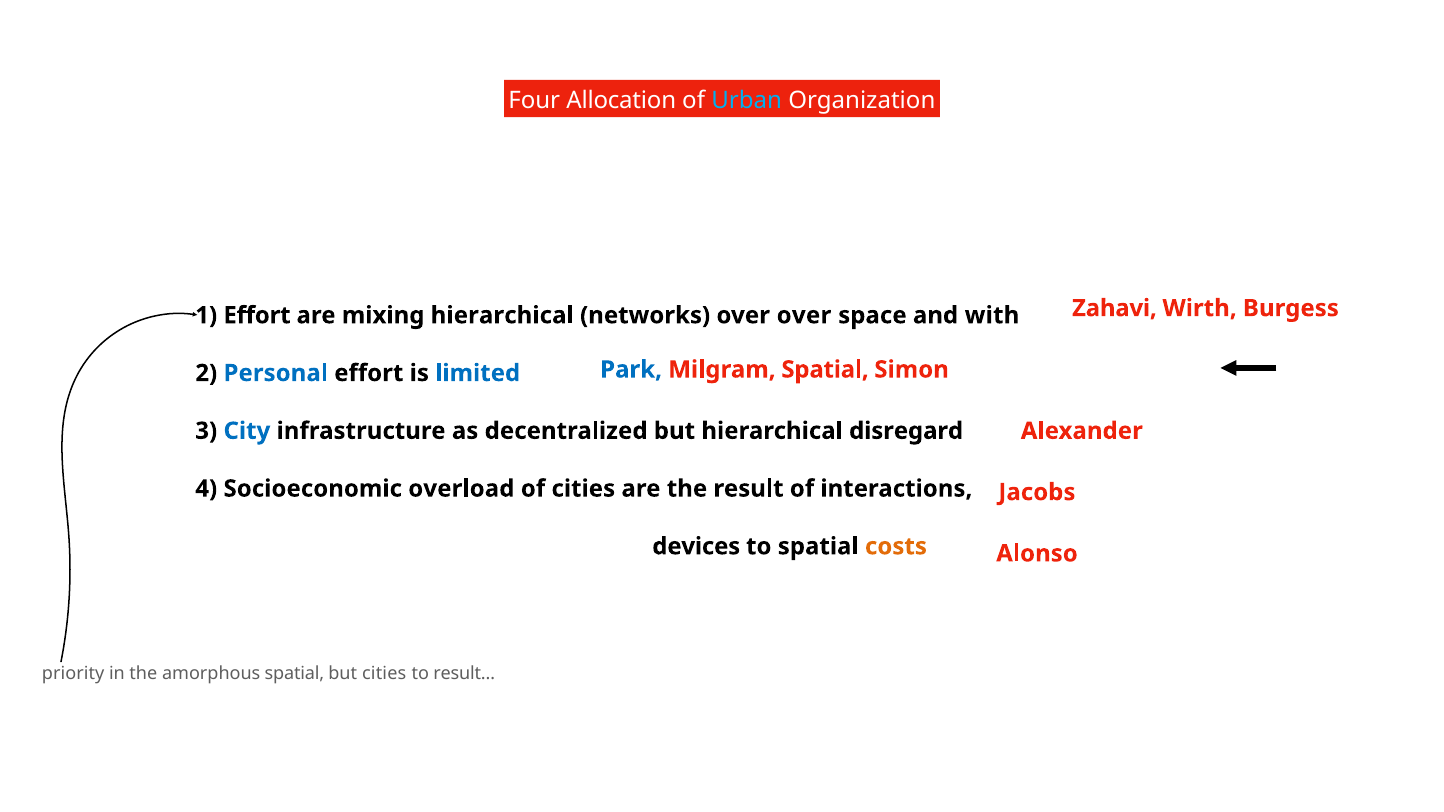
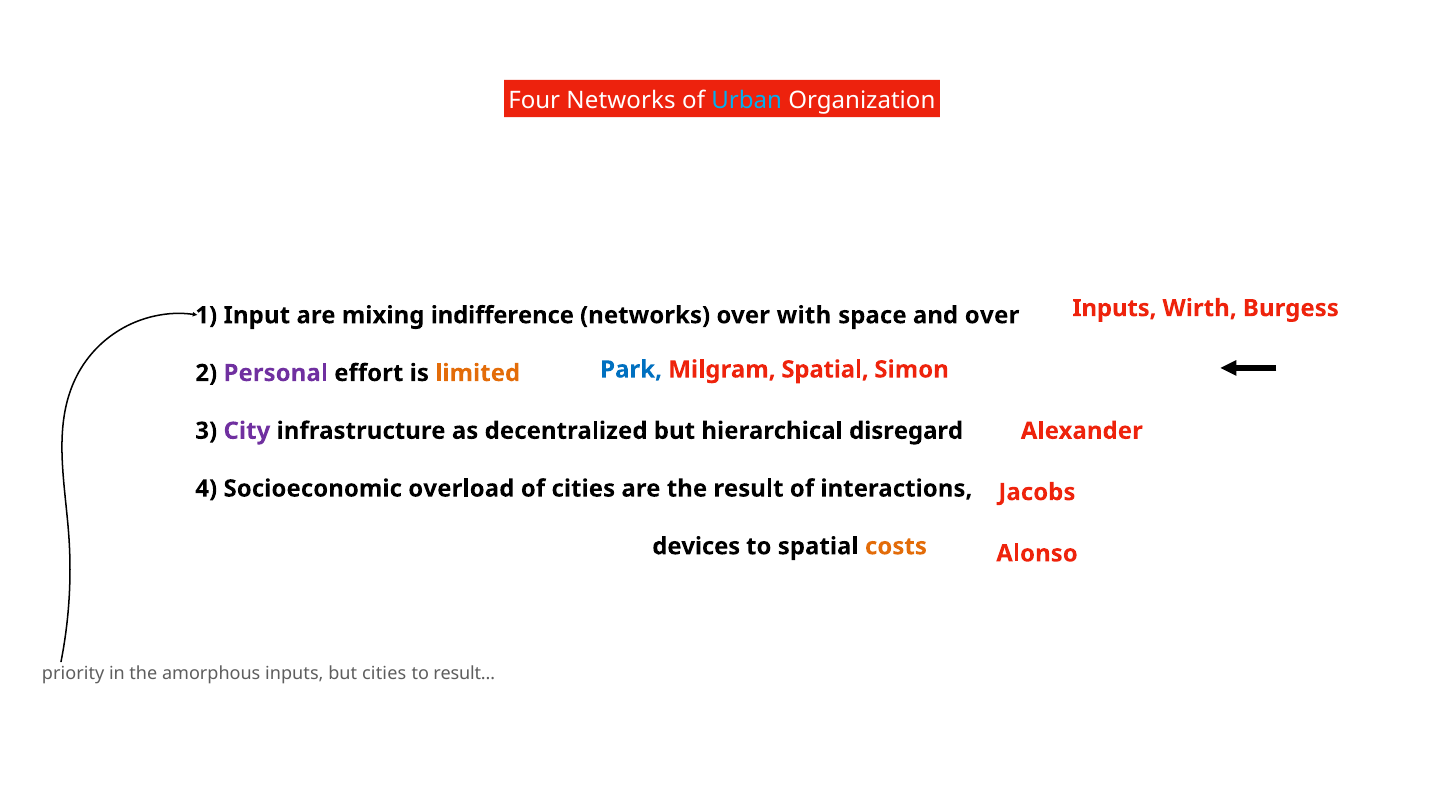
Four Allocation: Allocation -> Networks (621, 100)
Zahavi: Zahavi -> Inputs (1114, 308)
1 Effort: Effort -> Input (257, 315)
mixing hierarchical: hierarchical -> indifference (502, 315)
over over: over -> with (804, 315)
and with: with -> over (992, 315)
Personal colour: blue -> purple (276, 373)
limited colour: blue -> orange (478, 373)
City colour: blue -> purple (247, 431)
amorphous spatial: spatial -> inputs (294, 674)
